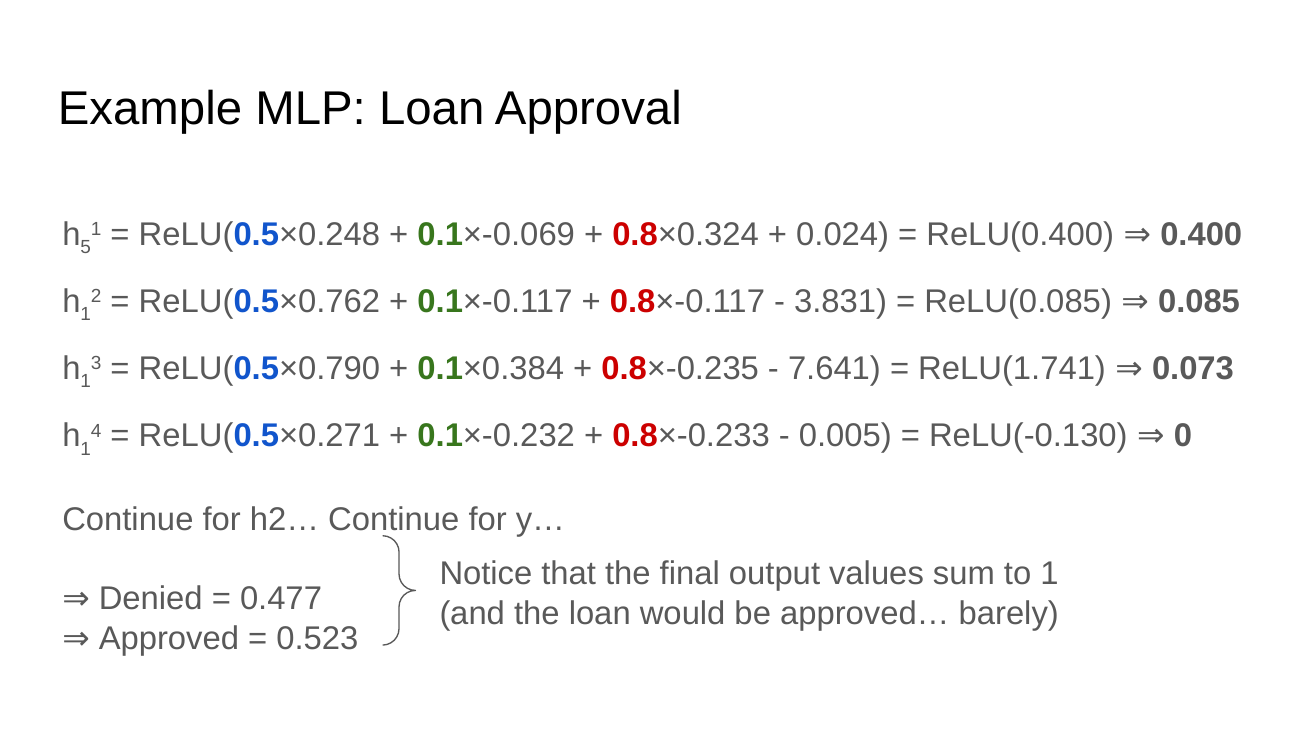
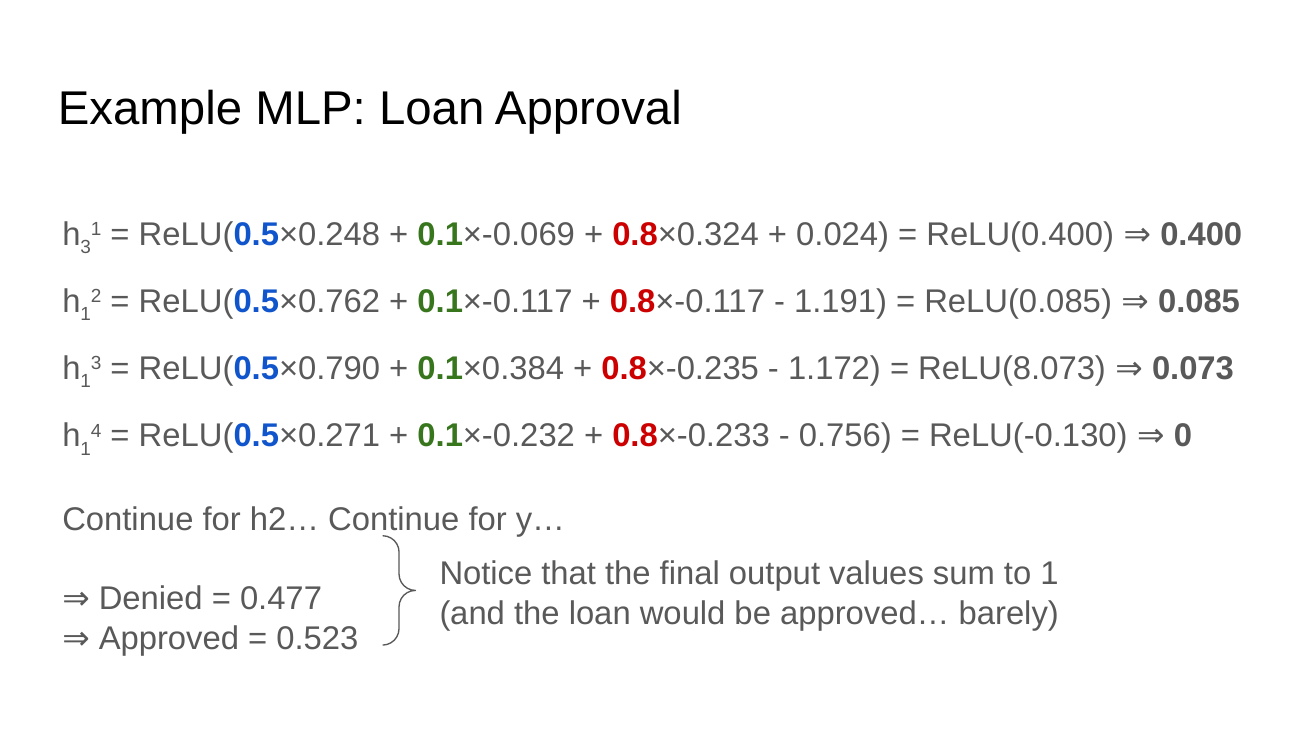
5: 5 -> 3 (86, 248)
3.831: 3.831 -> 1.191 (841, 302)
7.641: 7.641 -> 1.172 (834, 369)
ReLU(1.741: ReLU(1.741 -> ReLU(8.073 (1012, 369)
0.005: 0.005 -> 0.756 (845, 436)
